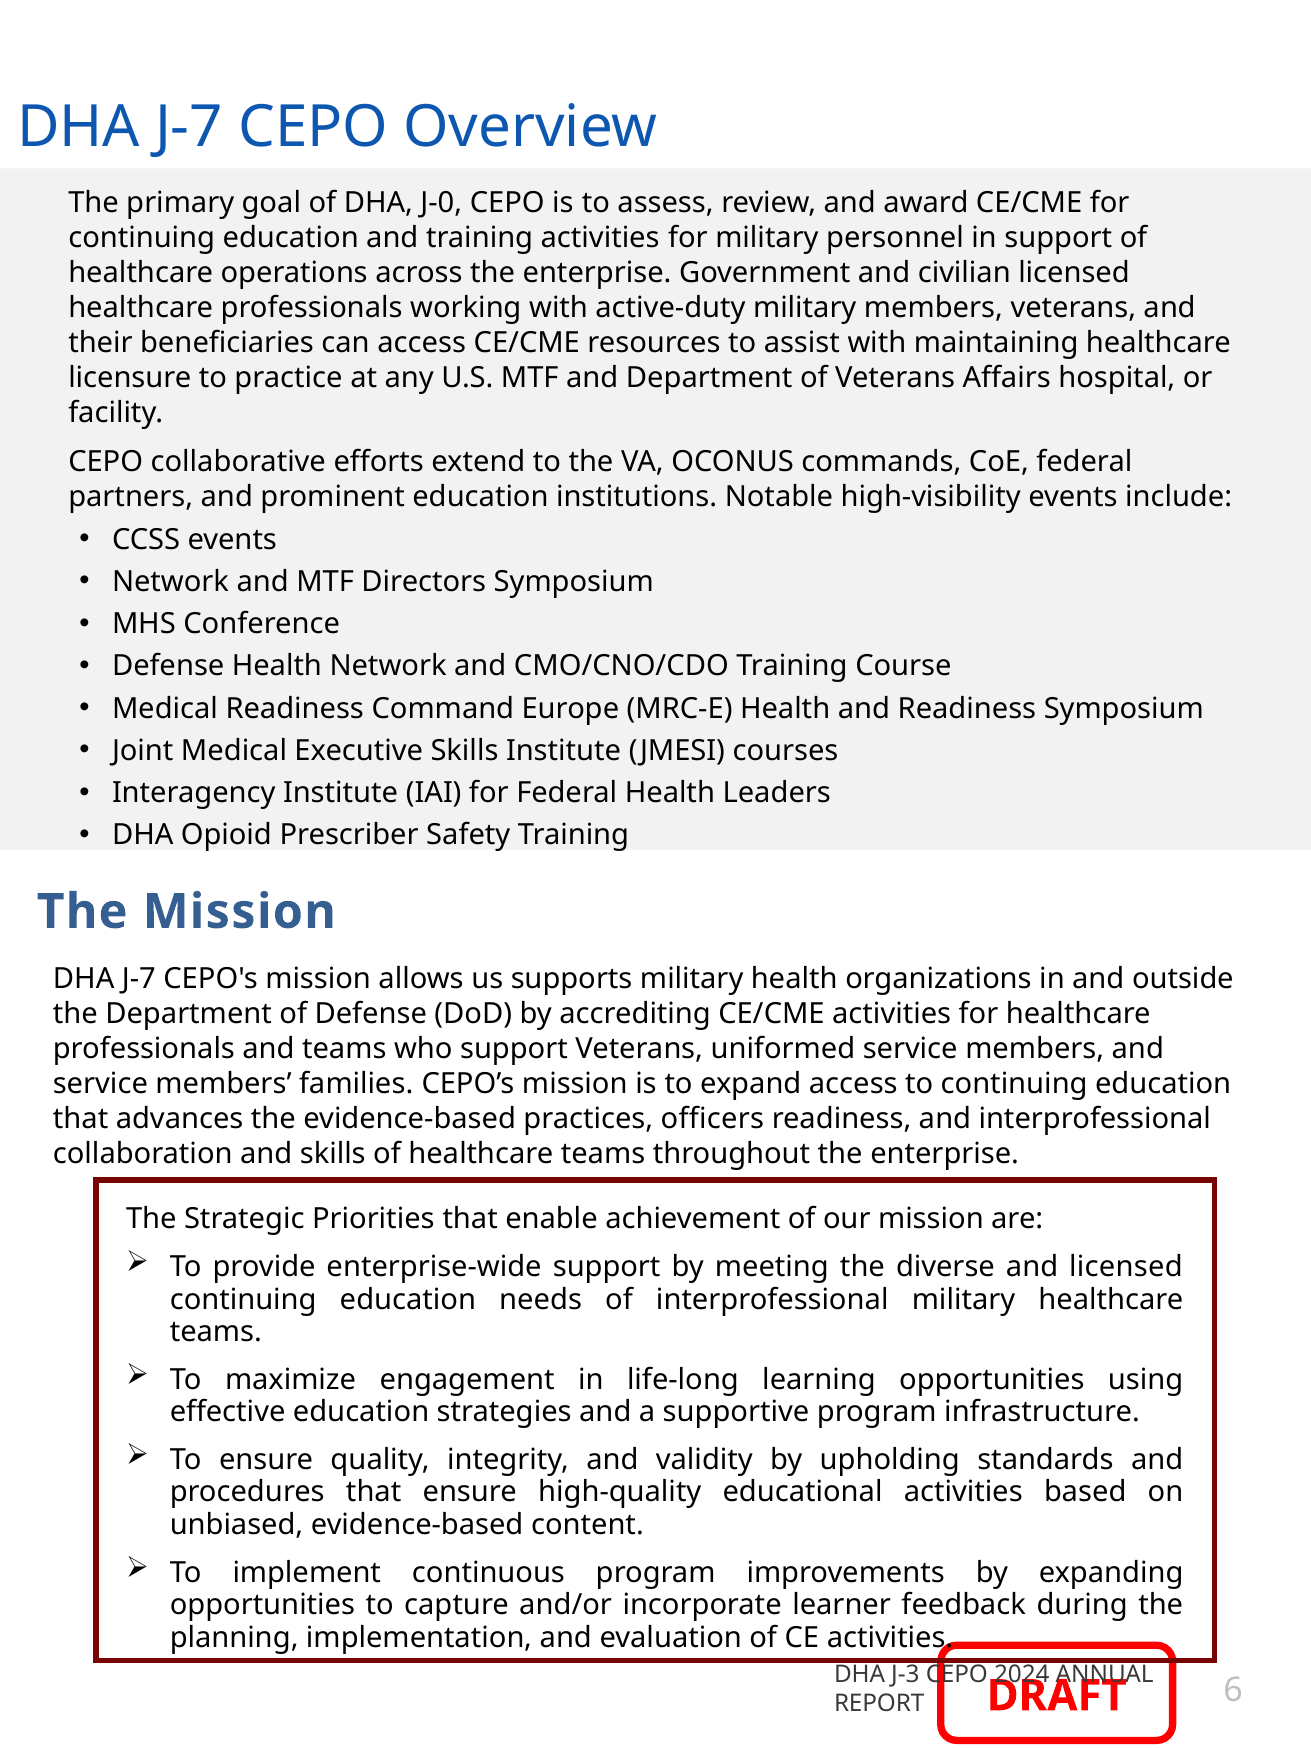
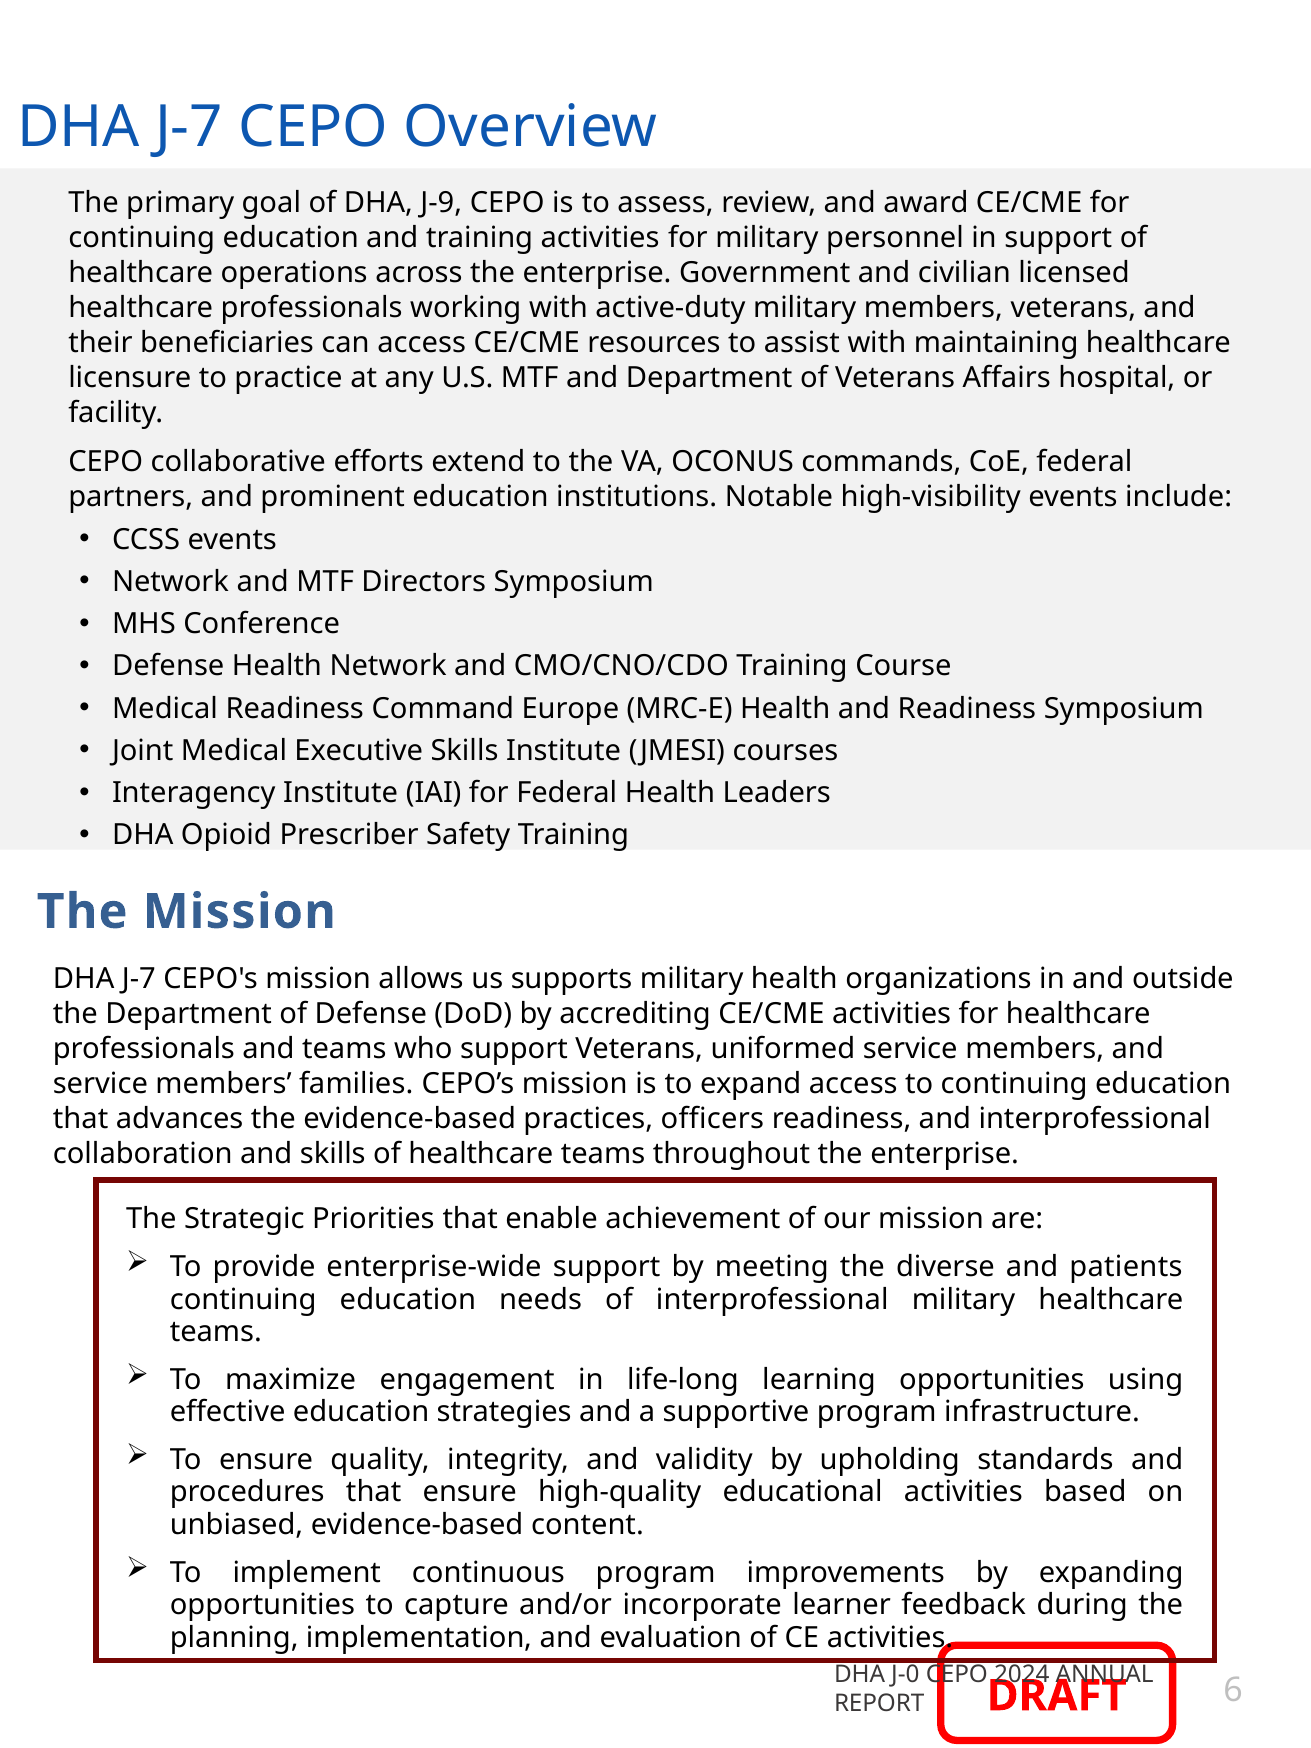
J-0: J-0 -> J-9 (441, 203)
and licensed: licensed -> patients (1126, 1267)
J-3: J-3 -> J-0 (905, 1674)
